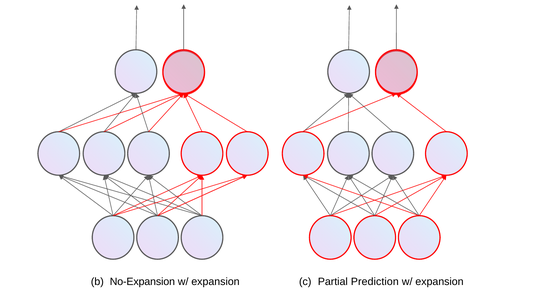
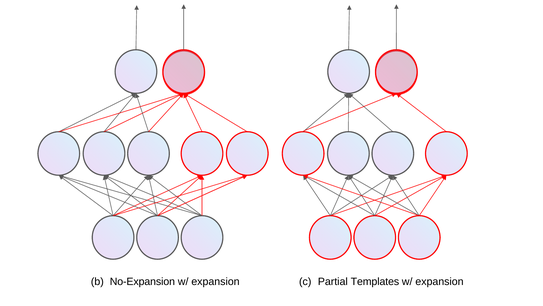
Prediction: Prediction -> Templates (375, 281)
